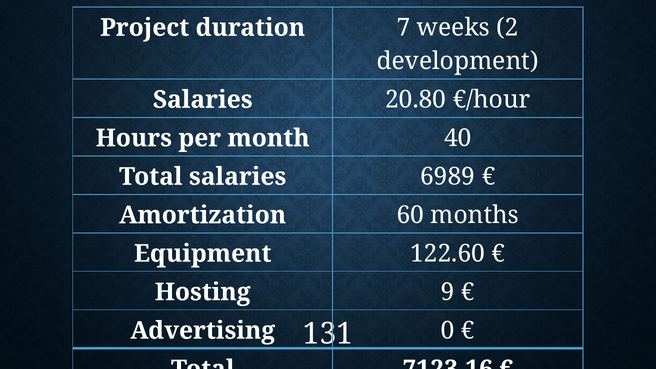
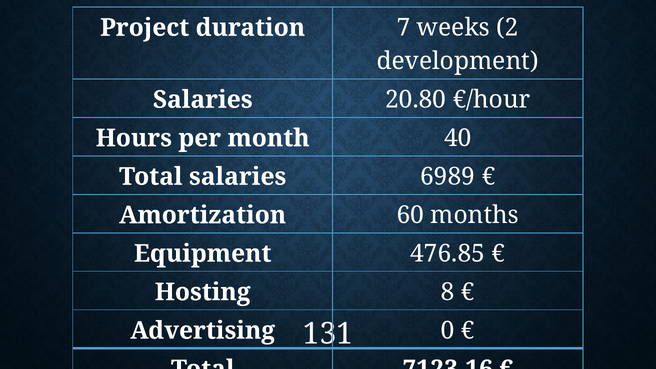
122.60: 122.60 -> 476.85 (448, 254)
9: 9 -> 8 (448, 292)
